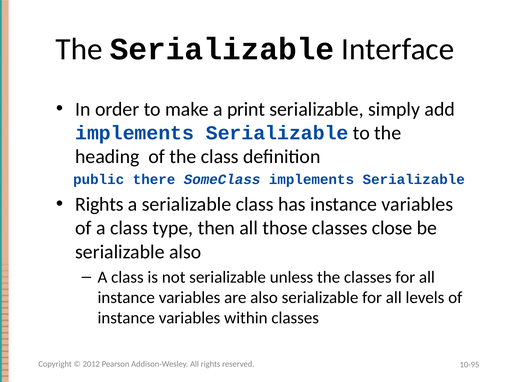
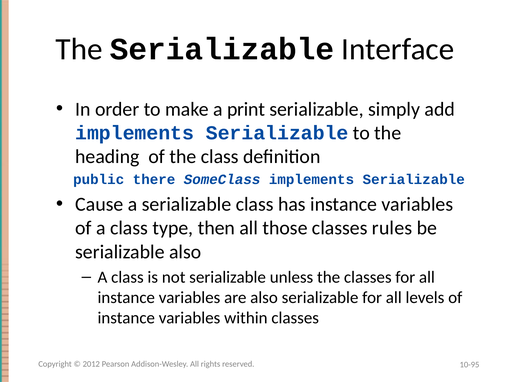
Rights: Rights -> Cause (99, 205)
close: close -> rules (392, 228)
